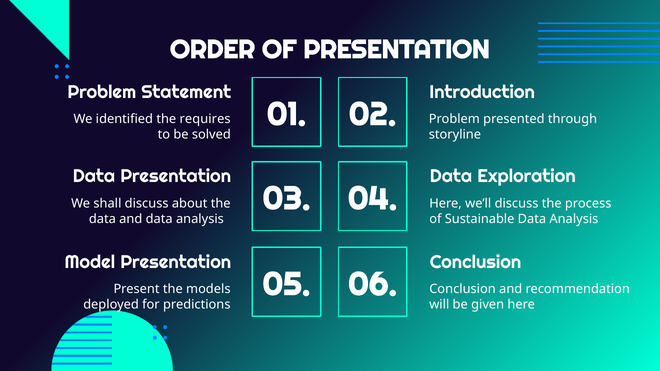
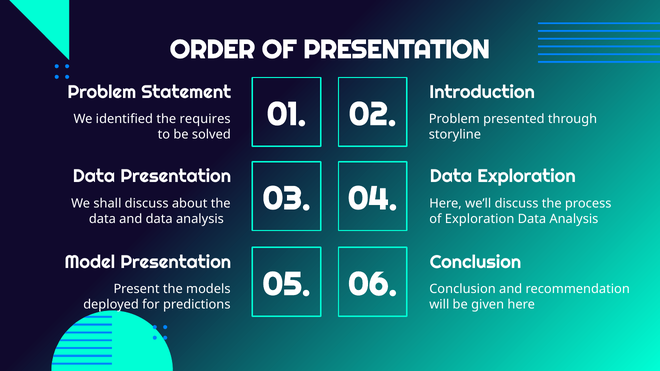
of Sustainable: Sustainable -> Exploration (480, 219)
